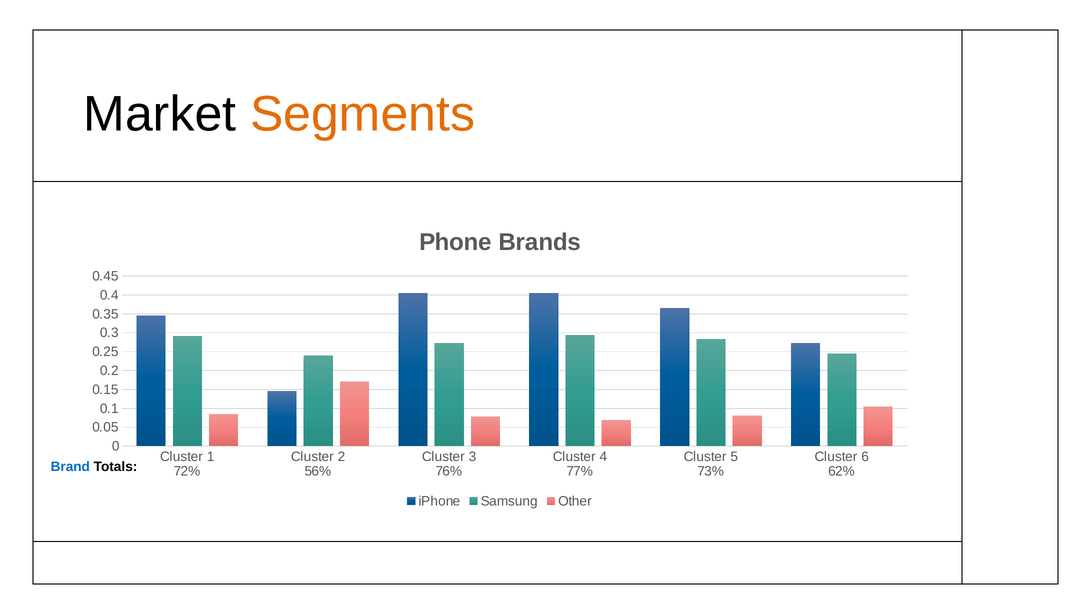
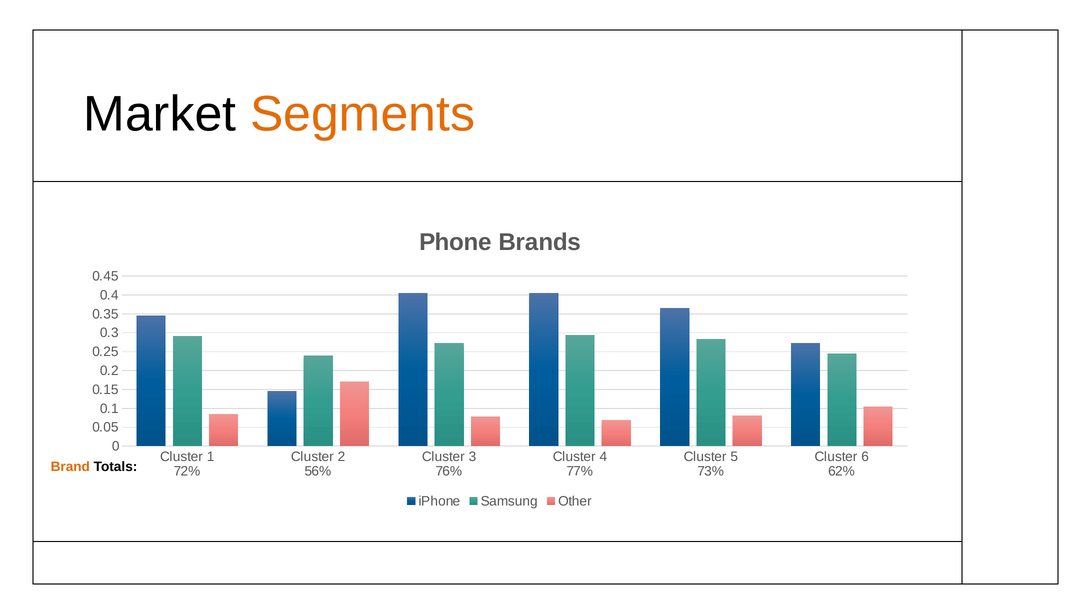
Brand colour: blue -> orange (70, 467)
